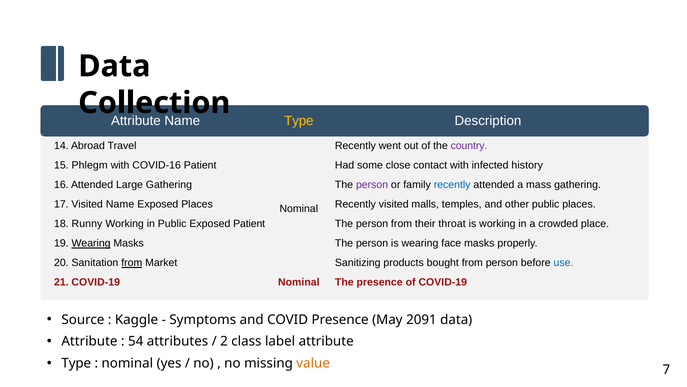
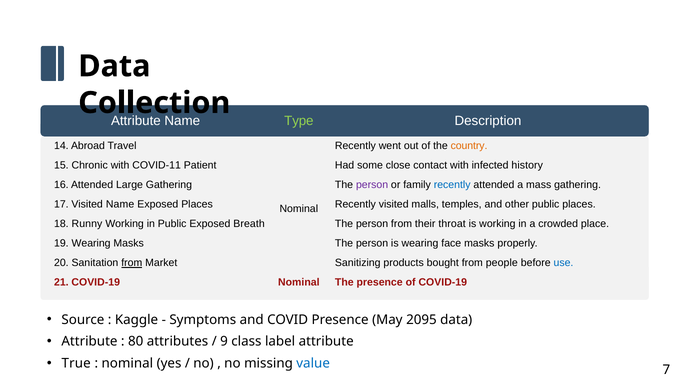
Type colour: yellow -> light green (299, 121)
country colour: purple -> orange (469, 146)
Phlegm: Phlegm -> Chronic (90, 165)
COVID-16: COVID-16 -> COVID-11 (157, 165)
Exposed Patient: Patient -> Breath (249, 224)
Wearing underline: present -> none (91, 243)
from person: person -> people (502, 263)
2091: 2091 -> 2095 (421, 319)
54: 54 -> 80 (136, 341)
2: 2 -> 9 (224, 341)
Type: Type -> True (76, 363)
value colour: orange -> blue (313, 363)
